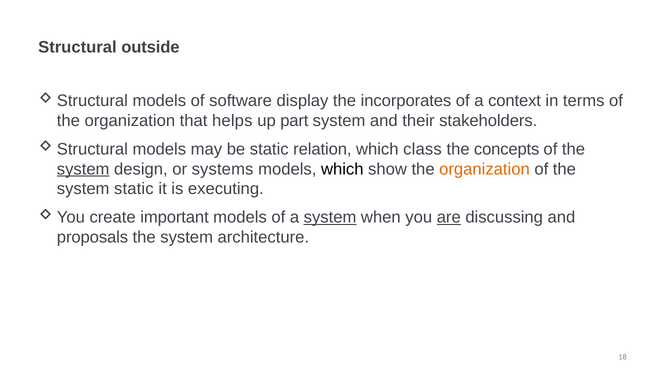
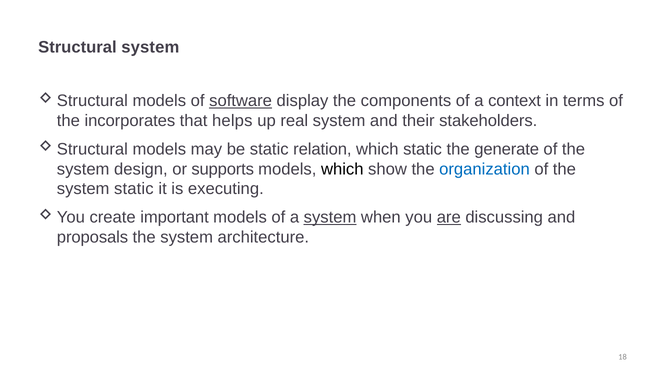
Structural outside: outside -> system (150, 47)
software underline: none -> present (241, 101)
incorporates: incorporates -> components (406, 101)
organization: organization -> incorporates (130, 121)
part: part -> real (294, 121)
which class: class -> static (423, 149)
concepts: concepts -> generate (507, 149)
system underline: present -> none (83, 169)
systems: systems -> supports (223, 169)
organization colour: orange -> blue (484, 169)
